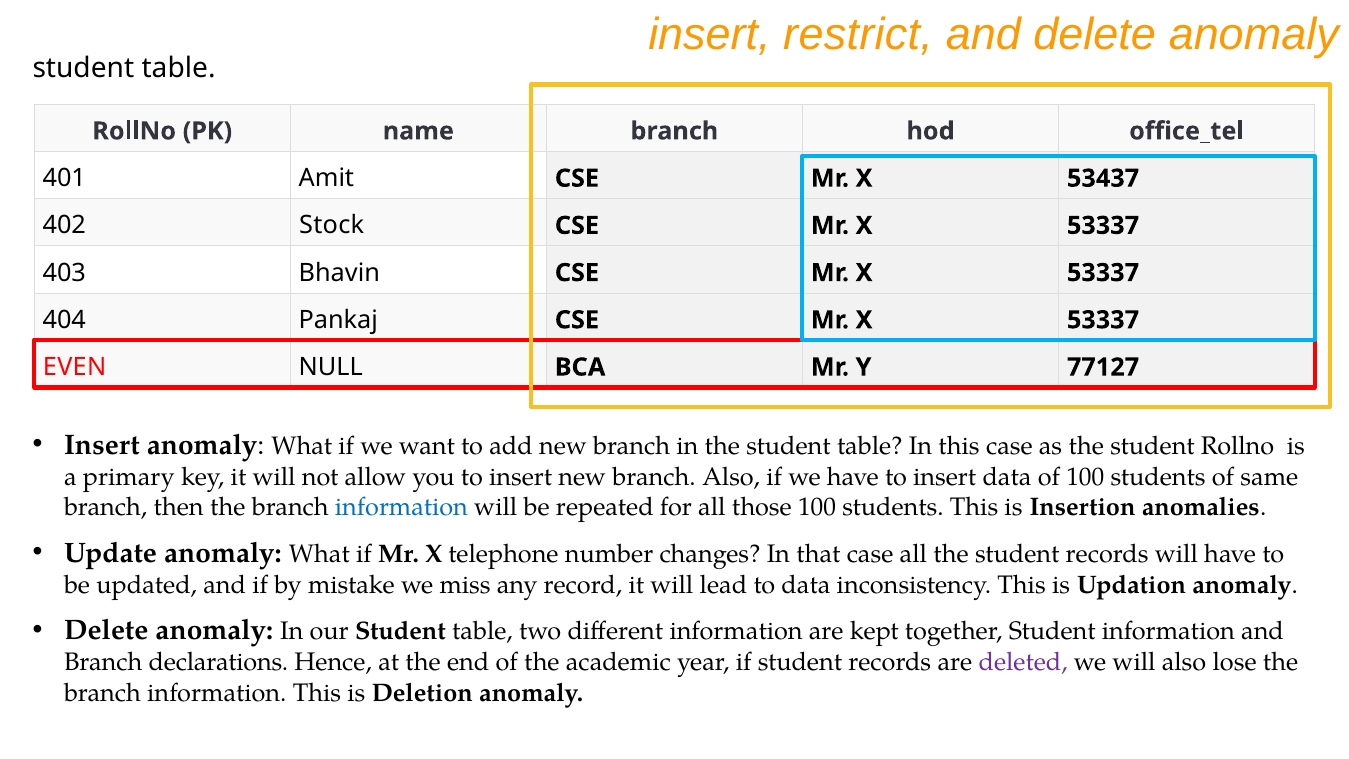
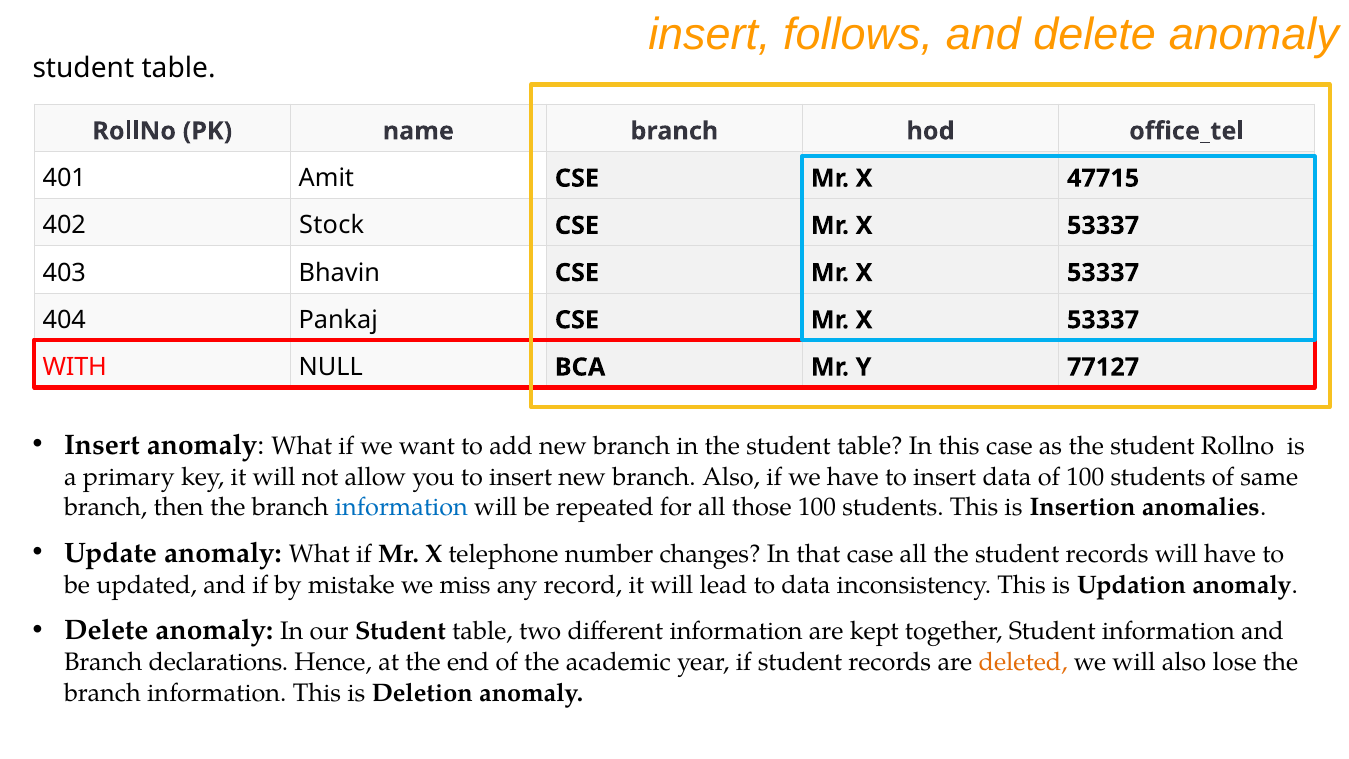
restrict: restrict -> follows (858, 35)
53437: 53437 -> 47715 (1103, 178)
EVEN: EVEN -> WITH (75, 367)
deleted colour: purple -> orange (1023, 662)
